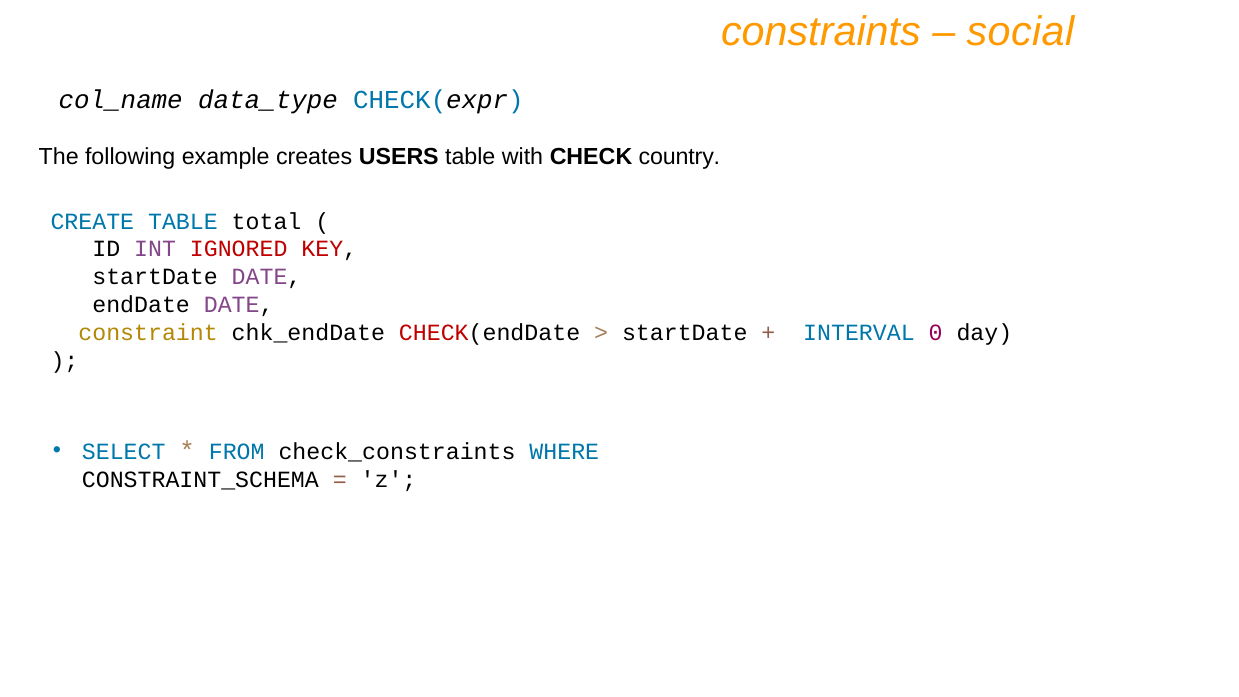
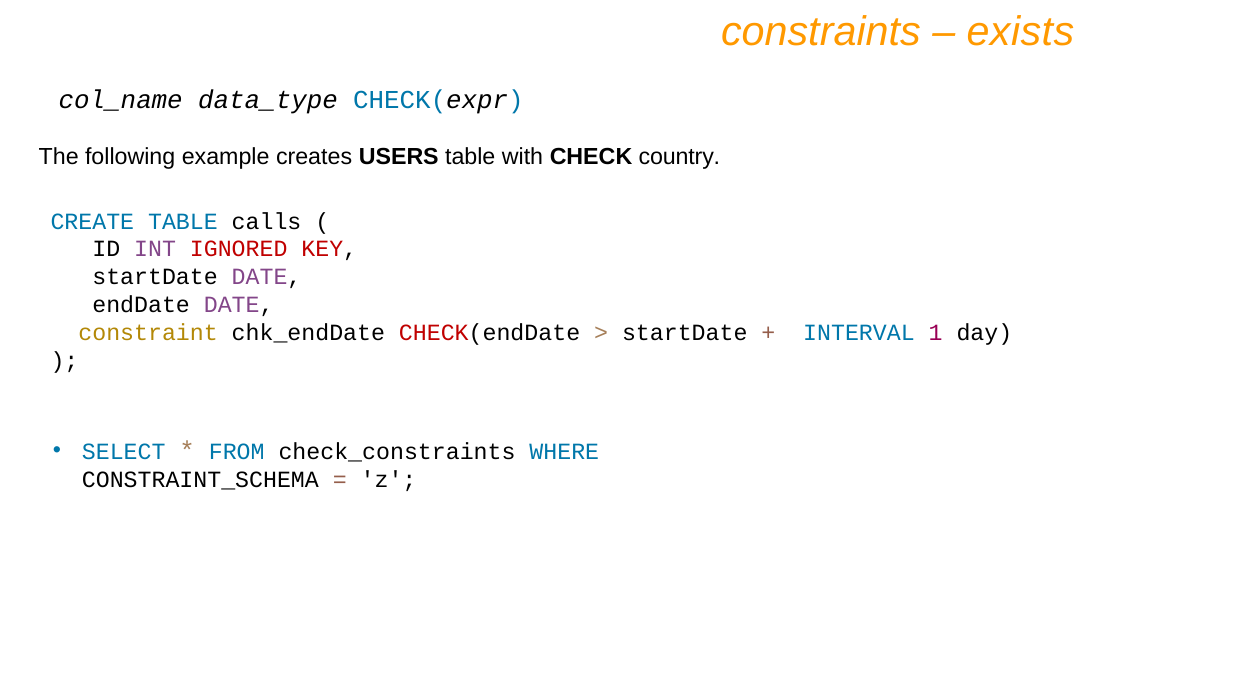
social: social -> exists (1020, 32)
total: total -> calls (267, 221)
0: 0 -> 1 (936, 333)
